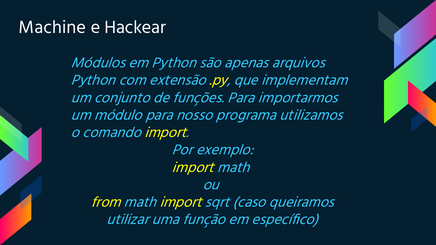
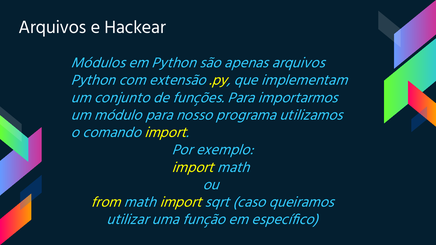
Machine: Machine -> Arquivos (52, 27)
